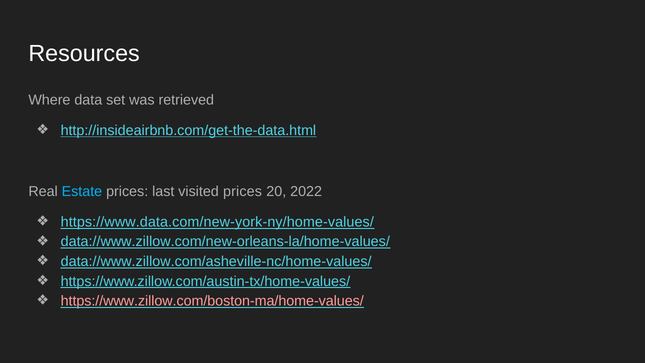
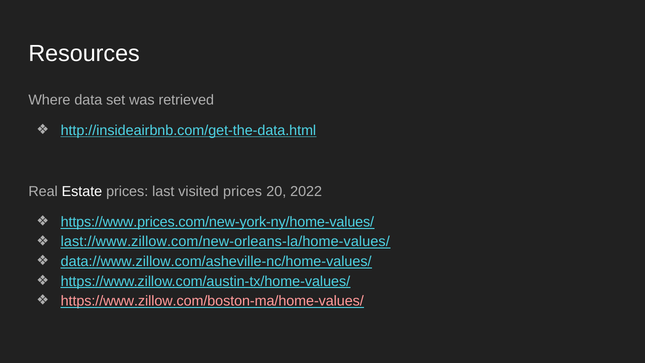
Estate colour: light blue -> white (82, 191)
https://www.data.com/new-york-ny/home-values/: https://www.data.com/new-york-ny/home-values/ -> https://www.prices.com/new-york-ny/home-values/ (217, 222)
data://www.zillow.com/new-orleans-la/home-values/: data://www.zillow.com/new-orleans-la/home-values/ -> last://www.zillow.com/new-orleans-la/home-values/ (225, 242)
